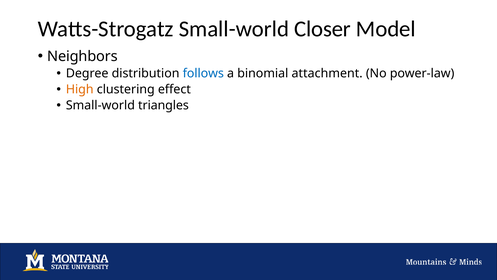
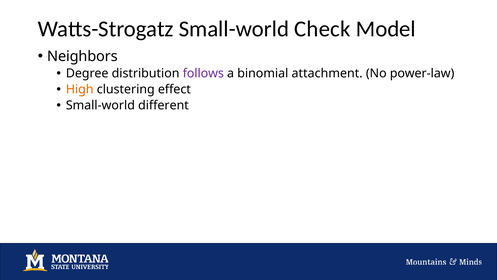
Closer: Closer -> Check (322, 29)
follows colour: blue -> purple (203, 73)
triangles: triangles -> different (163, 105)
